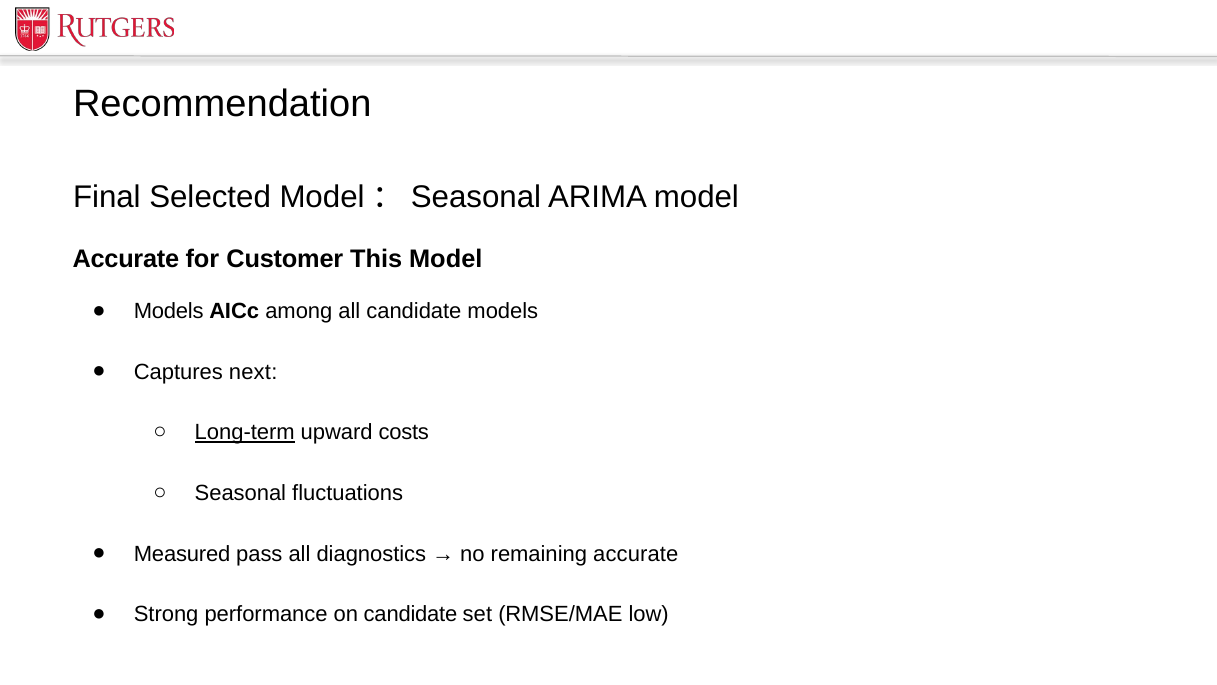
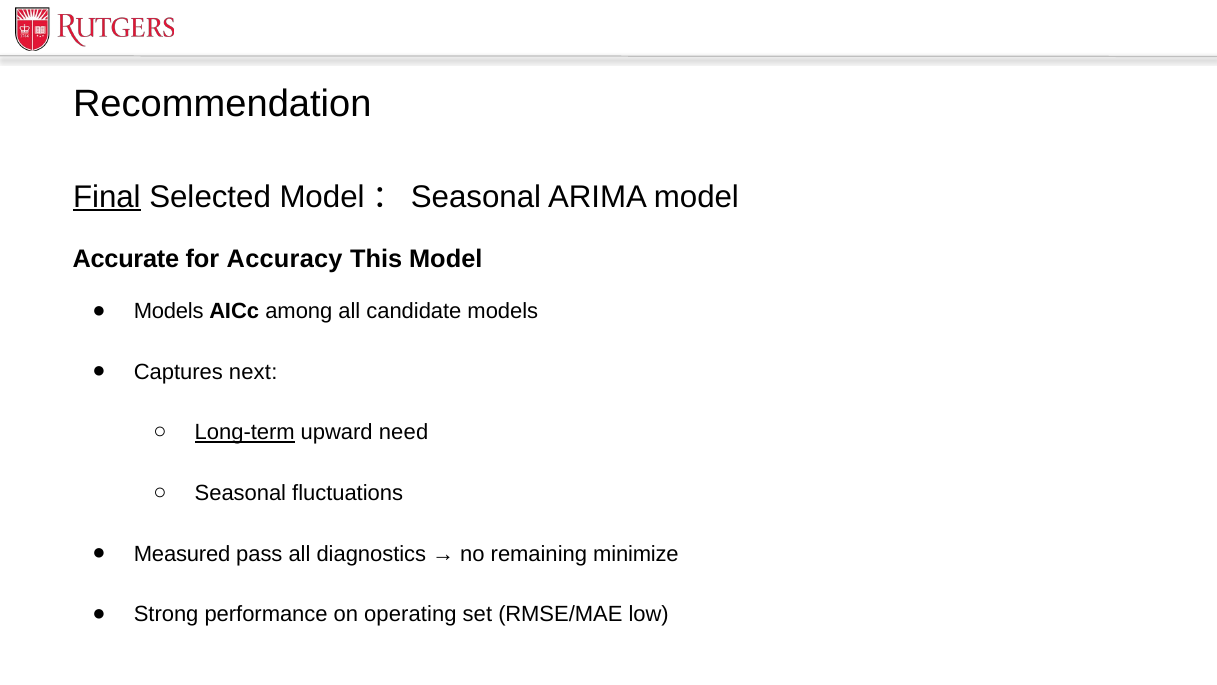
Final underline: none -> present (107, 197)
Customer: Customer -> Accuracy (285, 259)
costs: costs -> need (404, 432)
remaining accurate: accurate -> minimize (636, 554)
on candidate: candidate -> operating (410, 614)
